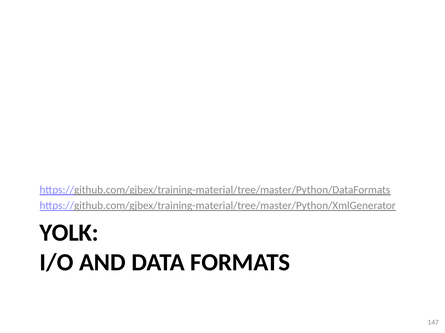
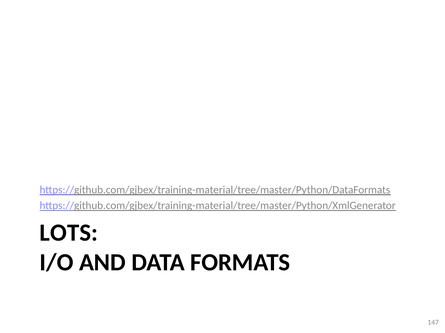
YOLK: YOLK -> LOTS (69, 233)
